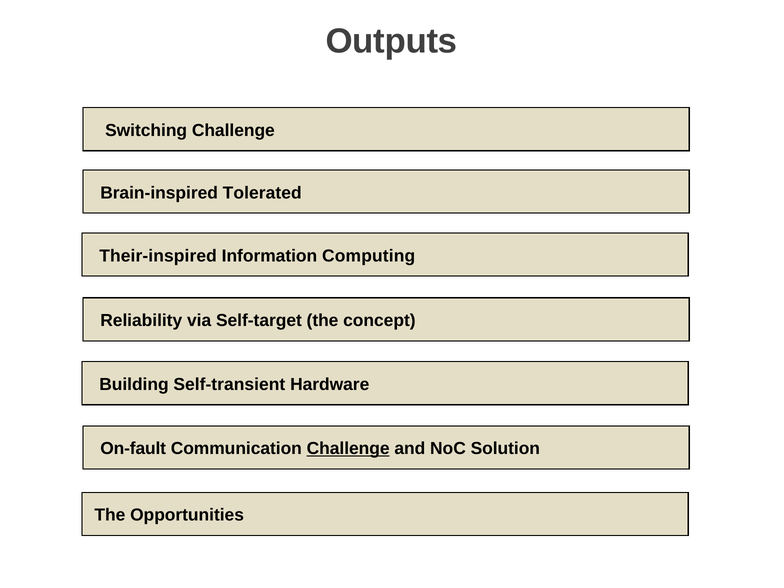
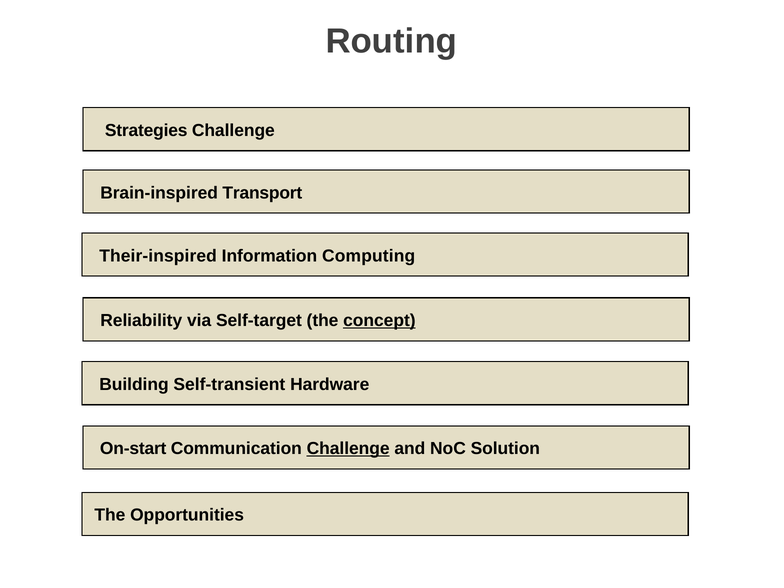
Outputs: Outputs -> Routing (391, 41)
Switching: Switching -> Strategies (146, 130)
Tolerated: Tolerated -> Transport (262, 193)
concept underline: none -> present (379, 321)
On-fault: On-fault -> On-start (133, 449)
